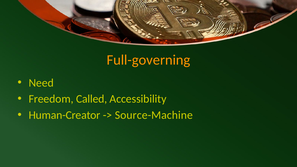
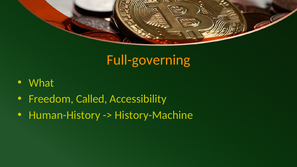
Need: Need -> What (41, 83)
Human-Creator: Human-Creator -> Human-History (64, 115)
Source-Machine: Source-Machine -> History-Machine (154, 115)
